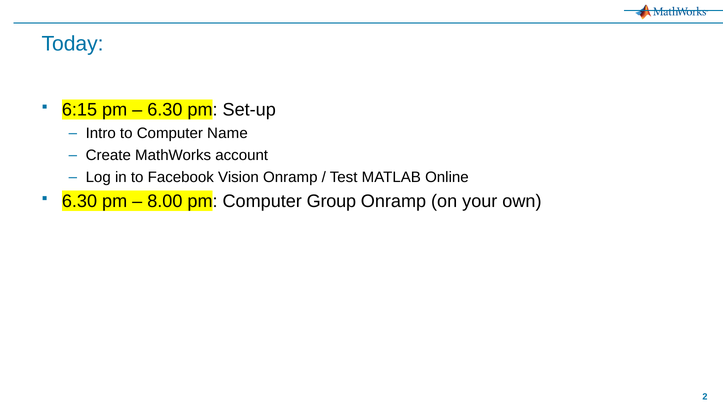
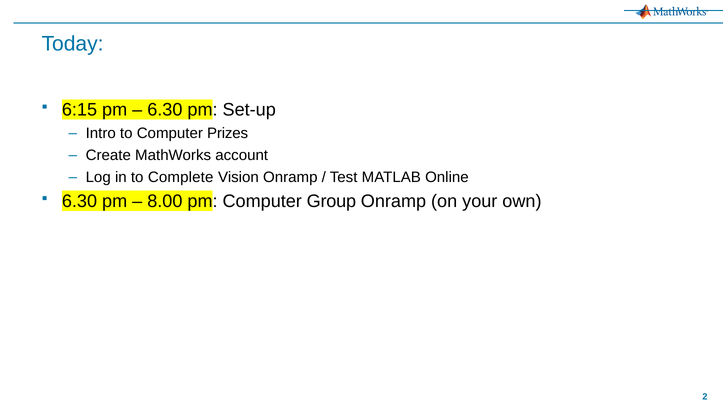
Name: Name -> Prizes (228, 133)
Facebook: Facebook -> Complete (181, 177)
